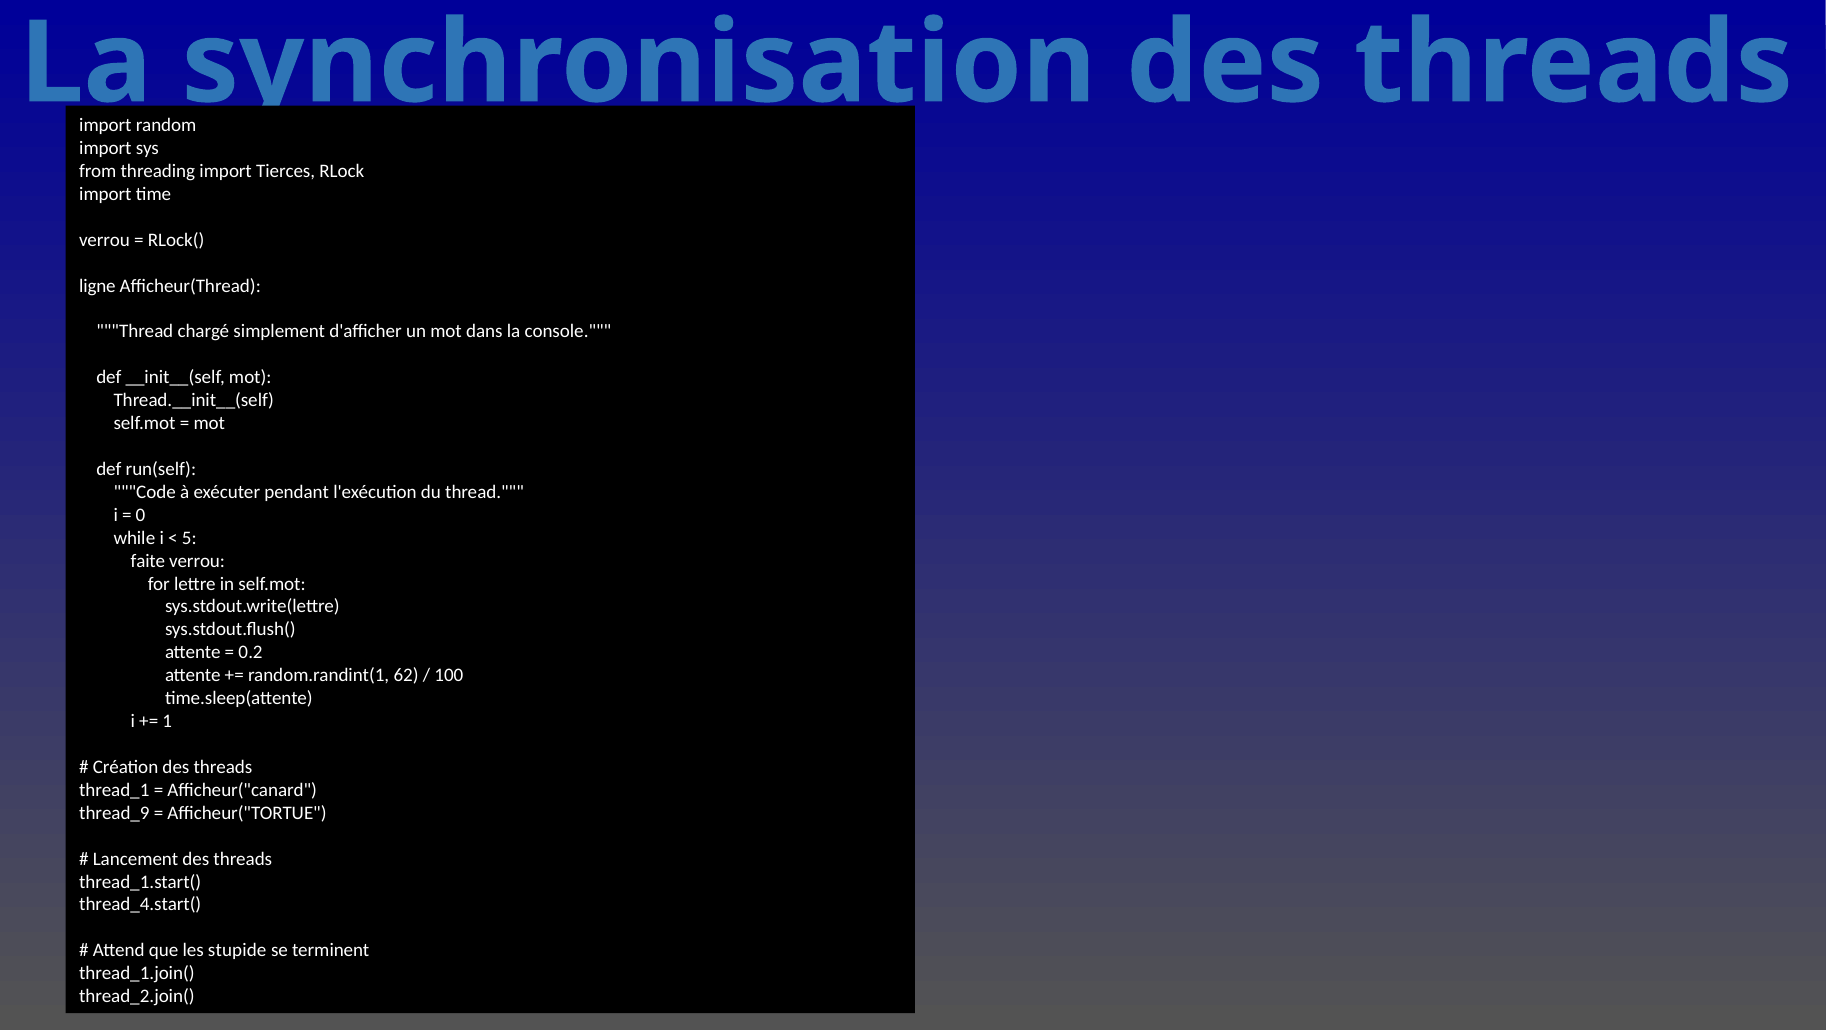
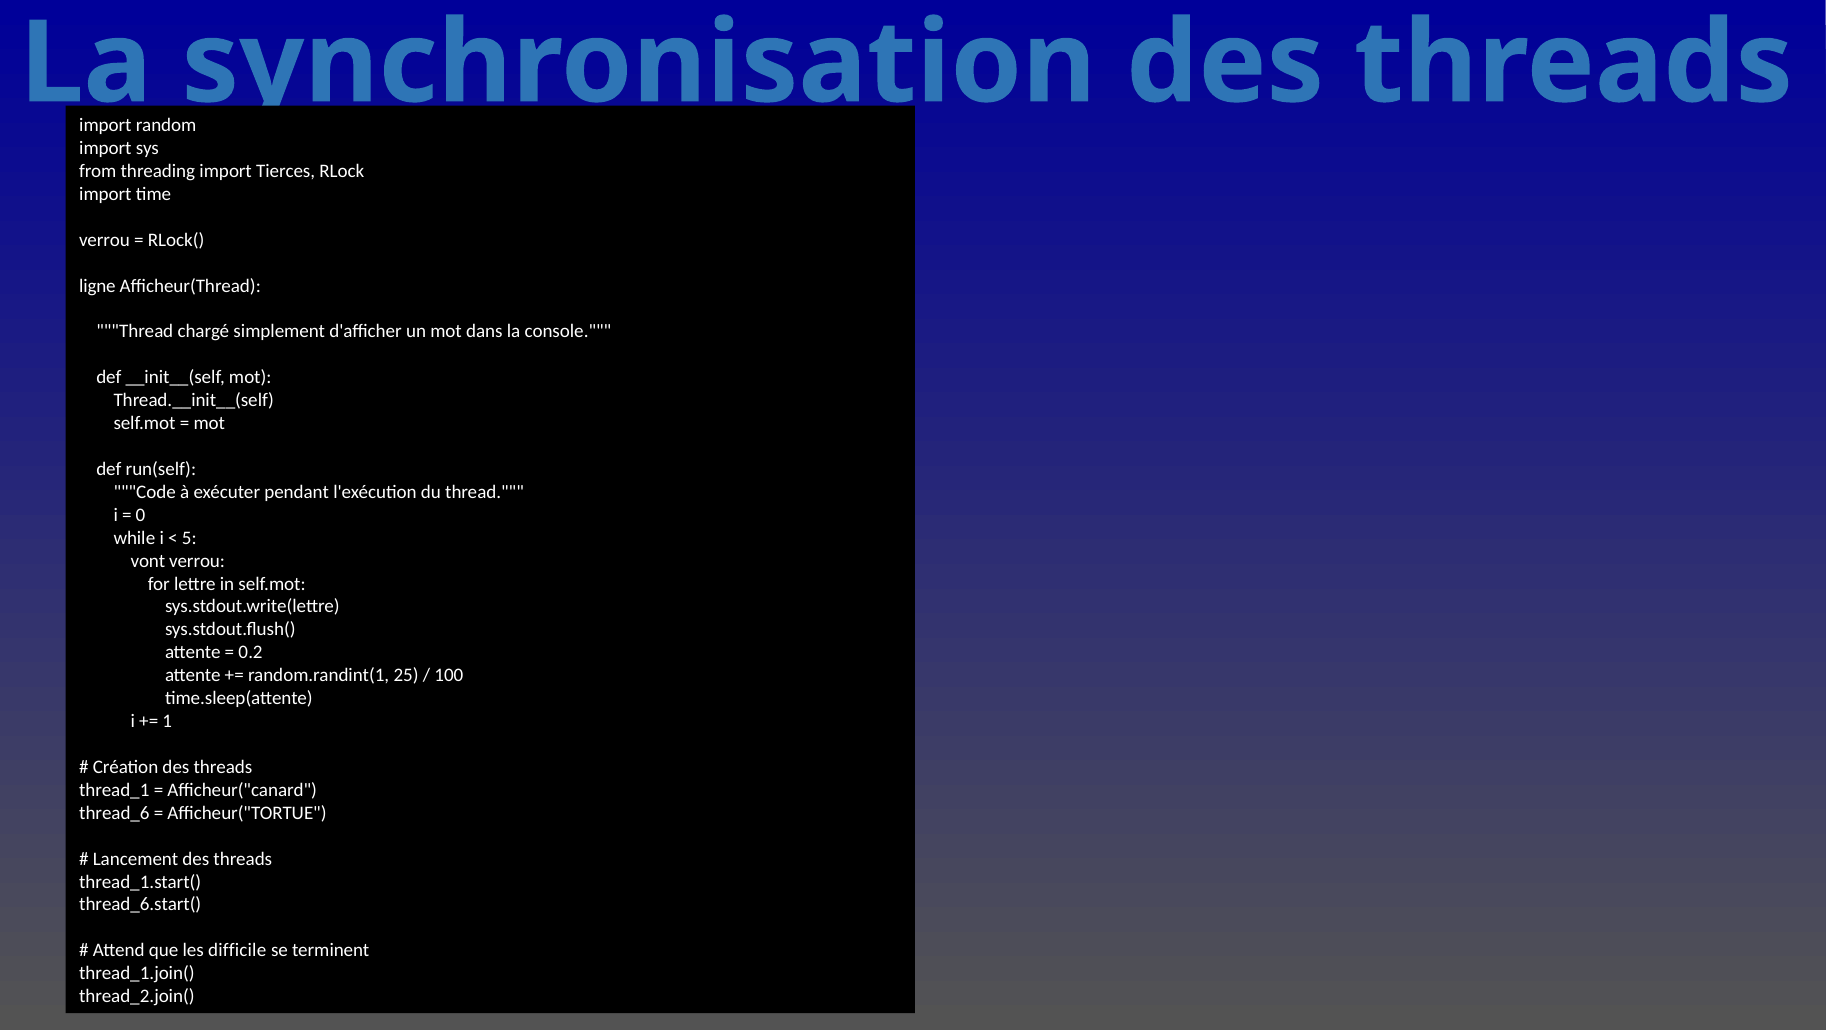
faite: faite -> vont (148, 560)
62: 62 -> 25 (406, 675)
thread_9: thread_9 -> thread_6 (114, 812)
thread_4.start(: thread_4.start( -> thread_6.start( (140, 904)
stupide: stupide -> difficile (237, 950)
